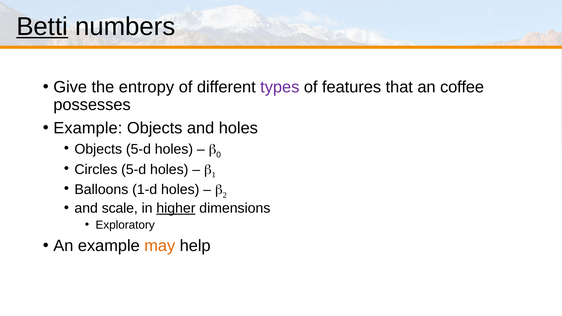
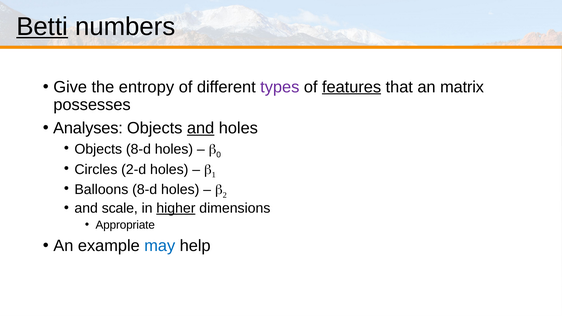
features underline: none -> present (352, 87)
coffee: coffee -> matrix (462, 87)
Example: Example -> Analyses (88, 128)
and underline: none -> present (201, 128)
Objects 5-d: 5-d -> 8-d (138, 149)
Circles 5-d: 5-d -> 2-d (134, 169)
Balloons 1-d: 1-d -> 8-d (145, 190)
Exploratory: Exploratory -> Appropriate (125, 225)
may colour: orange -> blue (160, 246)
